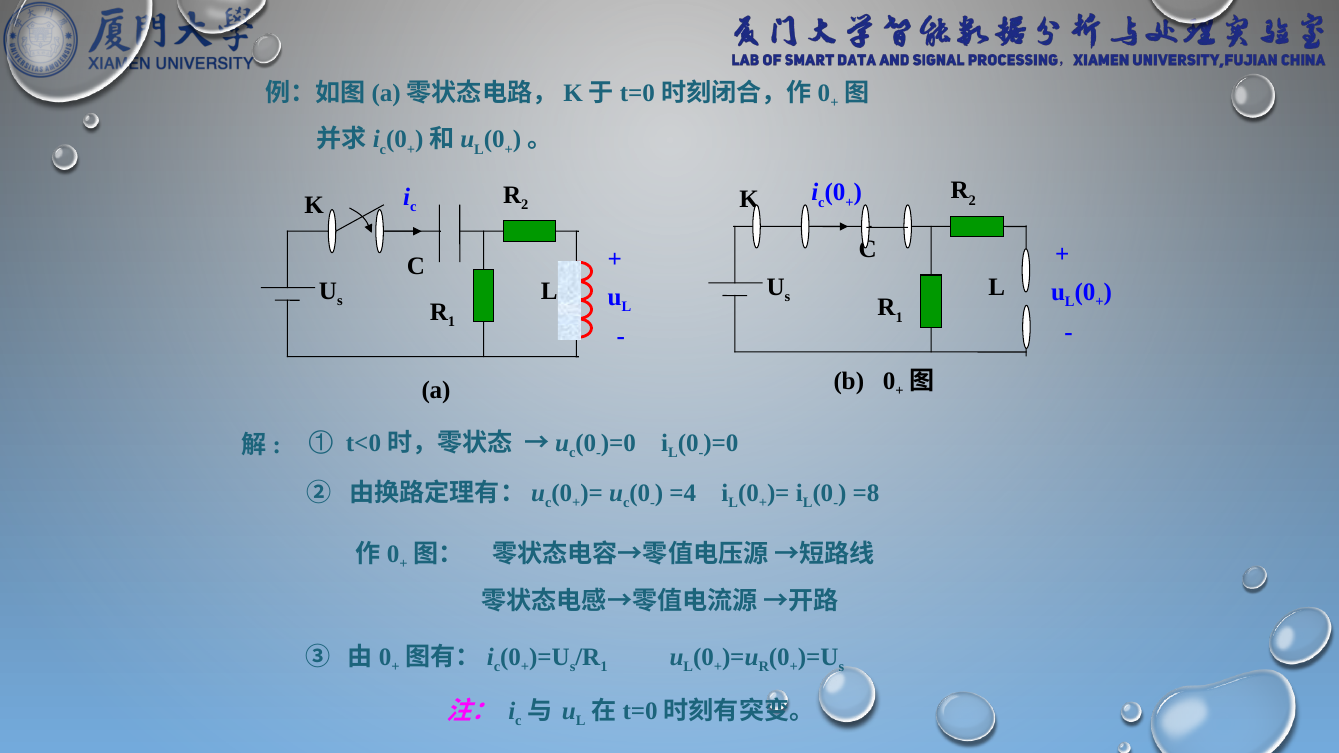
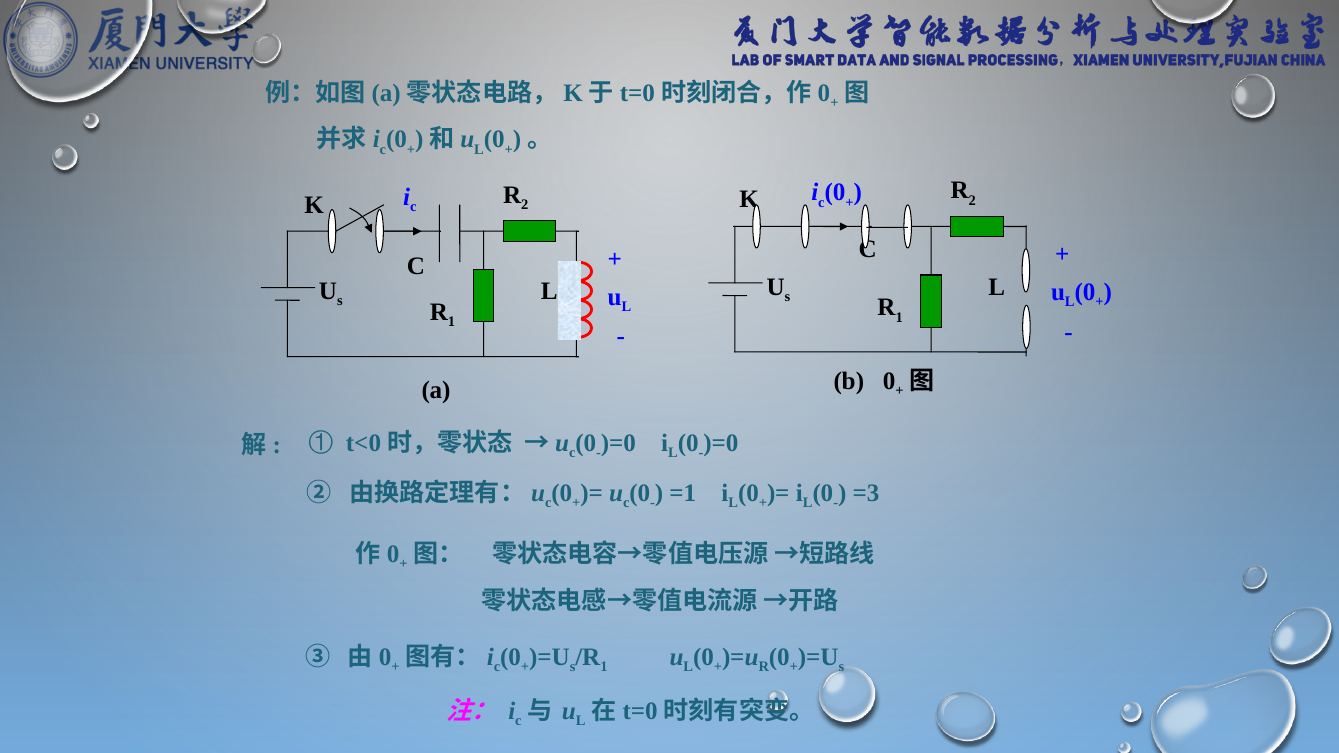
=4: =4 -> =1 (683, 494)
=8: =8 -> =3 (866, 494)
